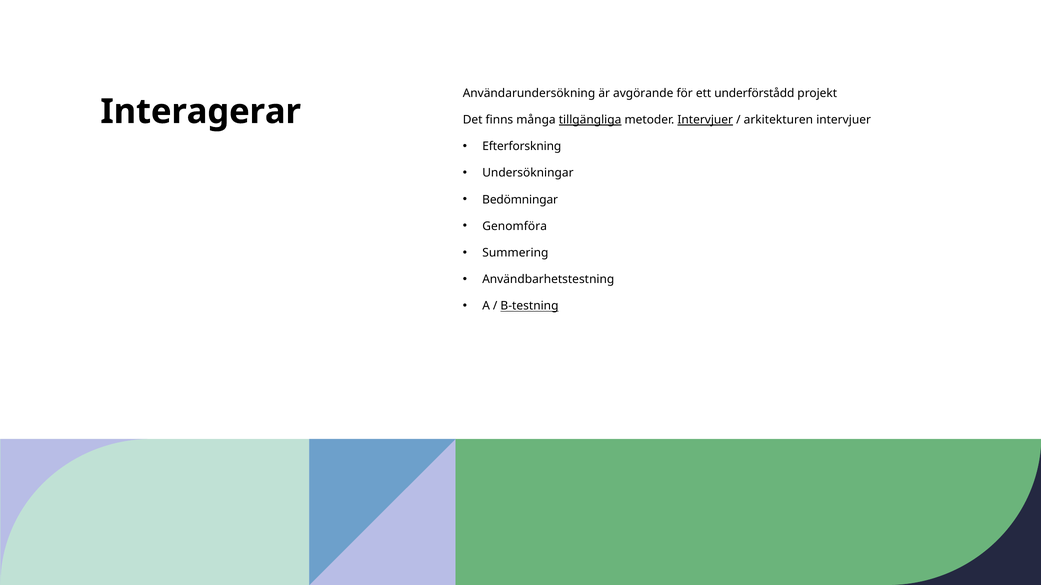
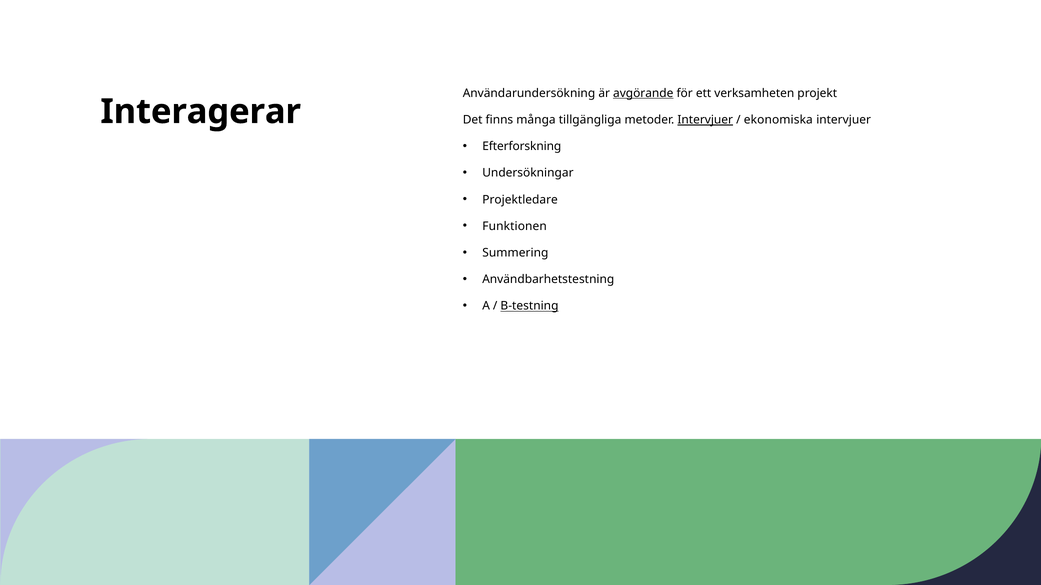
avgörande underline: none -> present (643, 93)
underförstådd: underförstådd -> verksamheten (754, 93)
tillgängliga underline: present -> none (590, 120)
arkitekturen: arkitekturen -> ekonomiska (778, 120)
Bedömningar: Bedömningar -> Projektledare (520, 200)
Genomföra: Genomföra -> Funktionen (515, 226)
